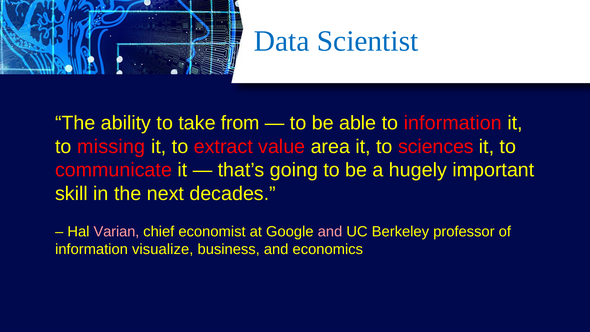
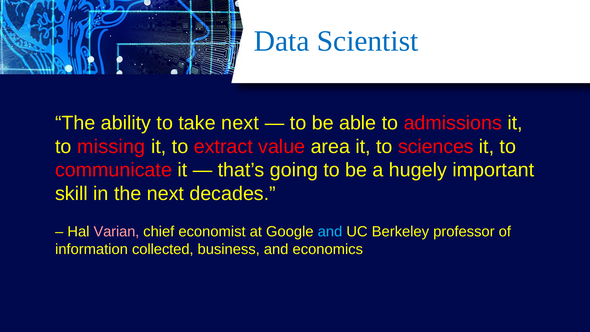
take from: from -> next (240, 123)
to information: information -> admissions (453, 123)
and colour: pink -> light blue (330, 232)
visualize: visualize -> collected (163, 249)
